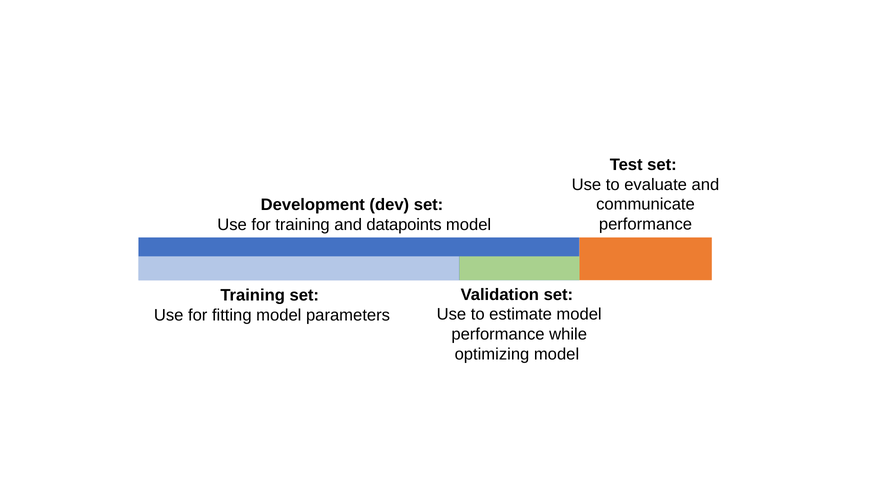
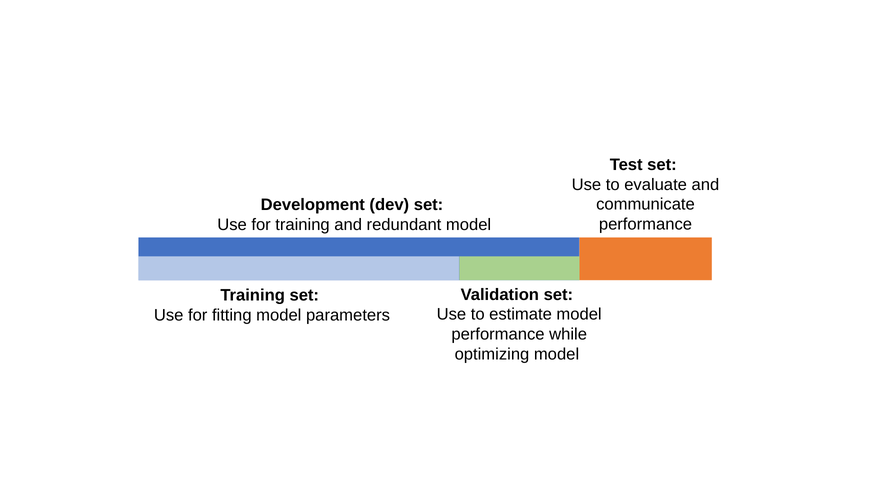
datapoints: datapoints -> redundant (404, 225)
